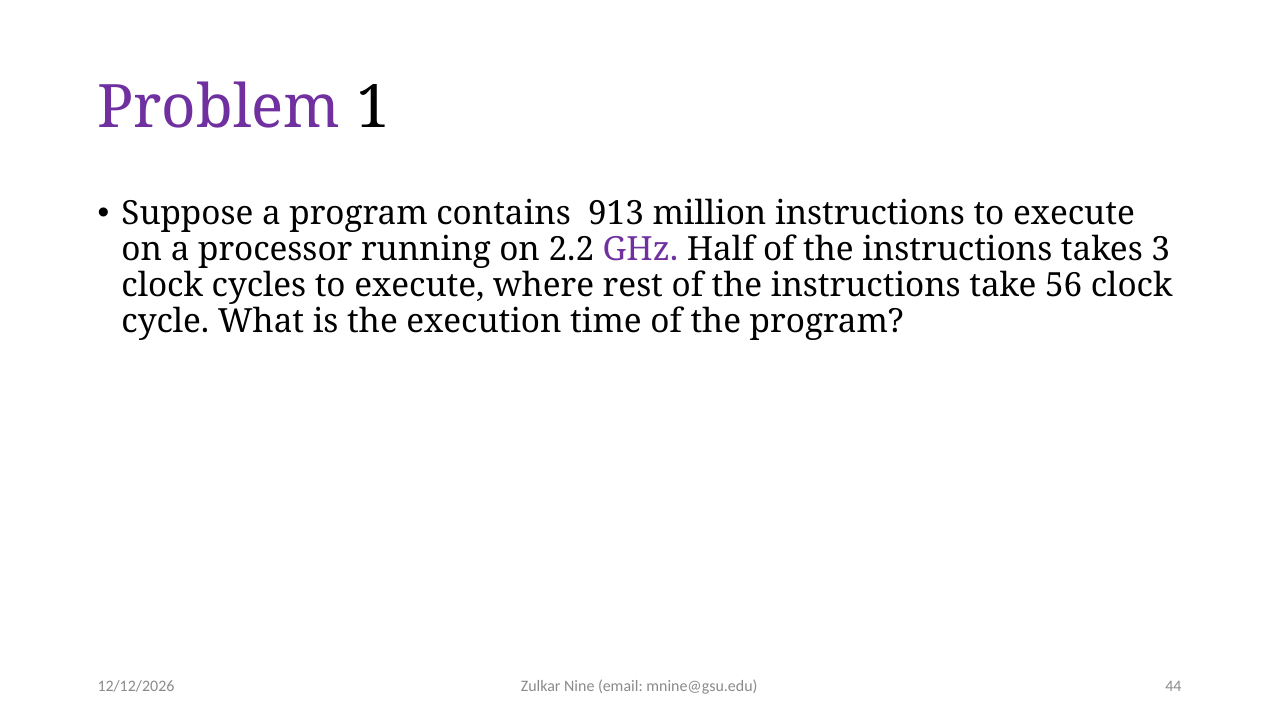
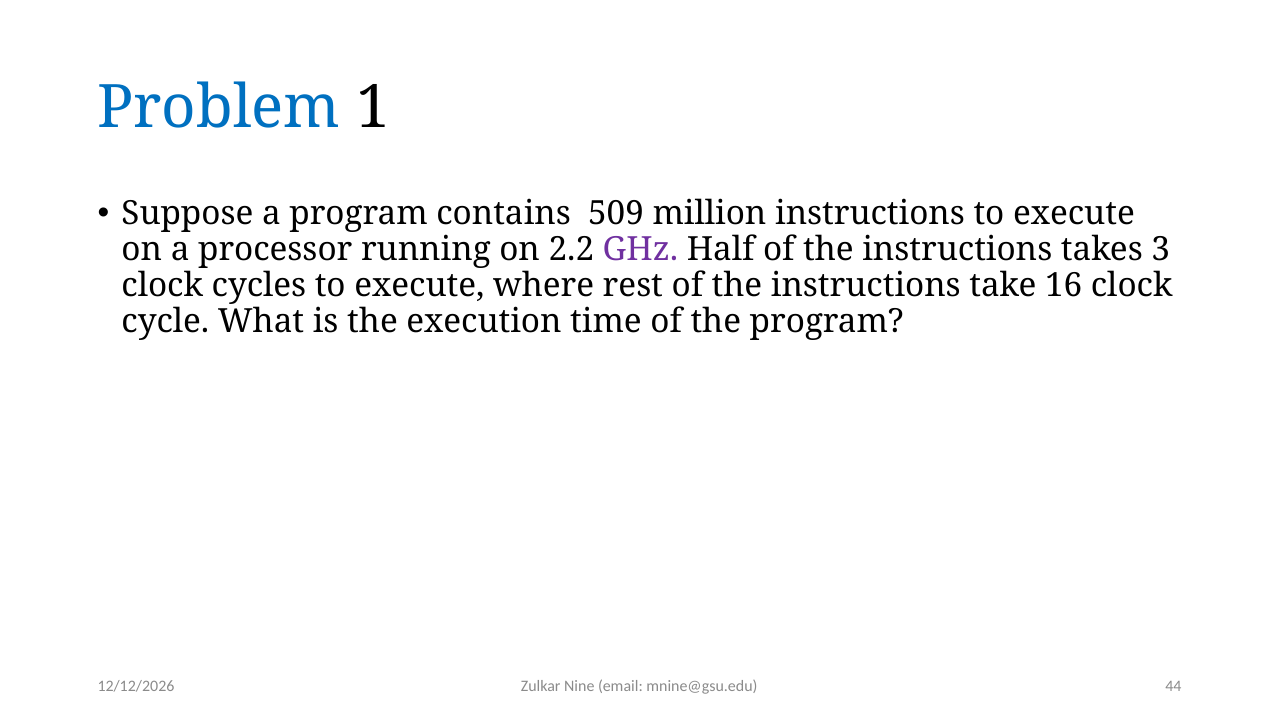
Problem colour: purple -> blue (219, 107)
913: 913 -> 509 (616, 214)
56: 56 -> 16 (1064, 286)
